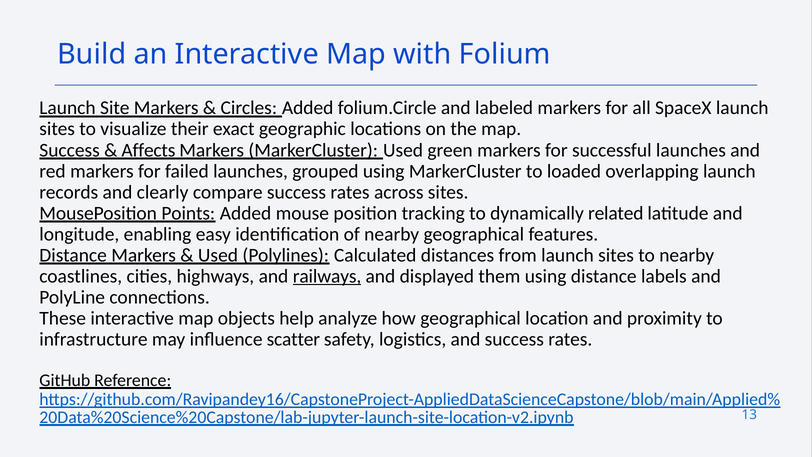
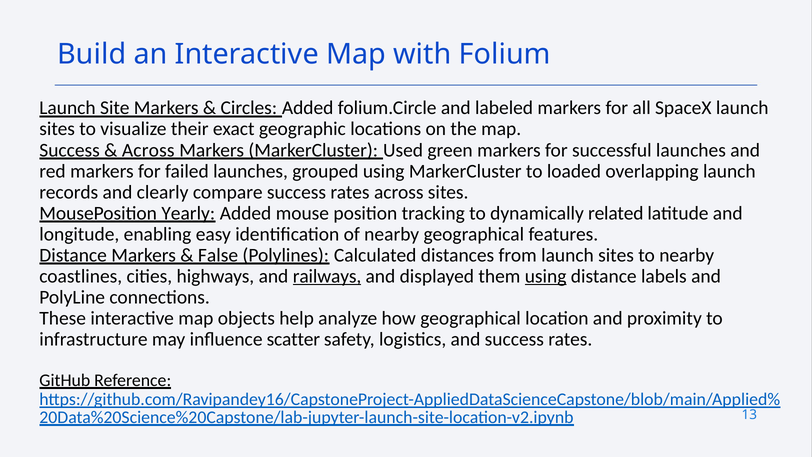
Affects: Affects -> Across (148, 150)
Points: Points -> Yearly (188, 213)
Used: Used -> False (218, 255)
using underline: none -> present (546, 276)
